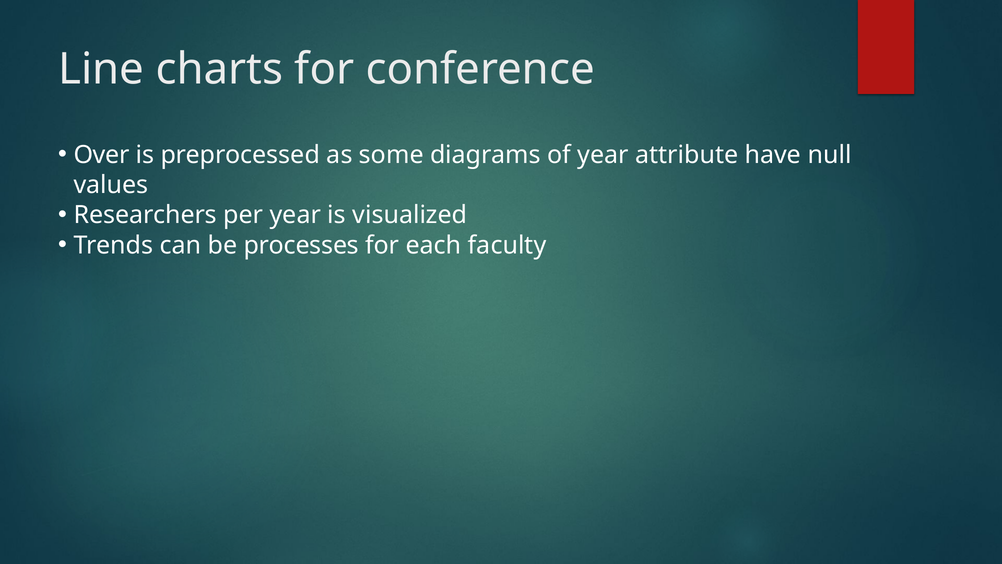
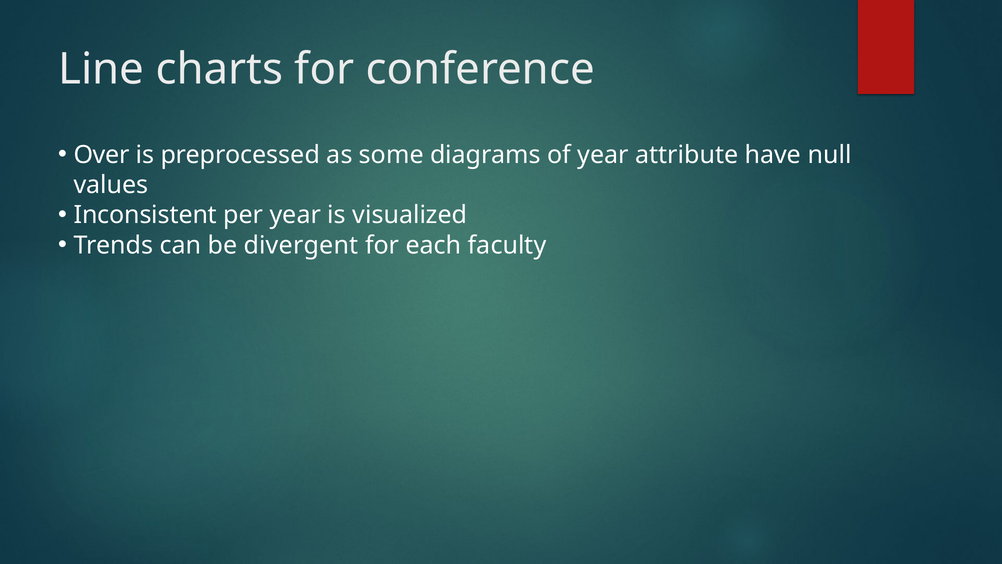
Researchers: Researchers -> Inconsistent (145, 215)
processes: processes -> divergent (301, 245)
